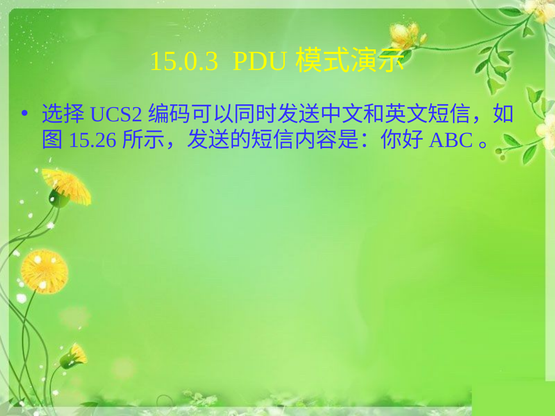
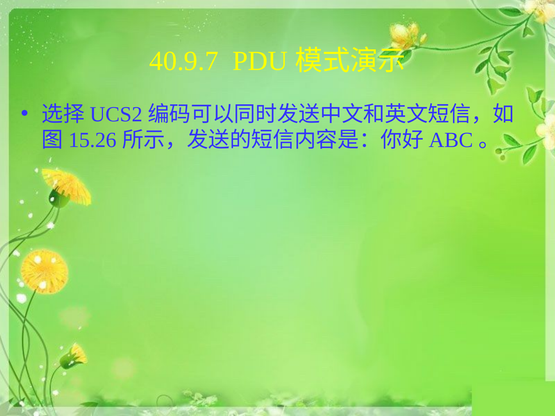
15.0.3: 15.0.3 -> 40.9.7 (184, 61)
